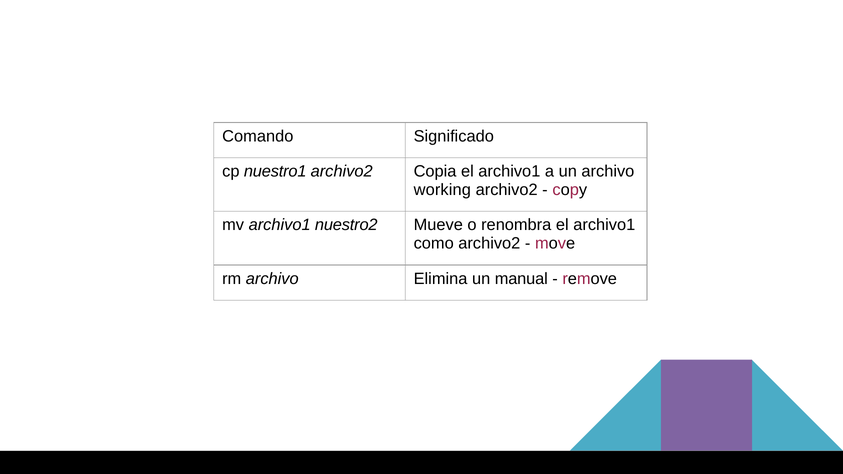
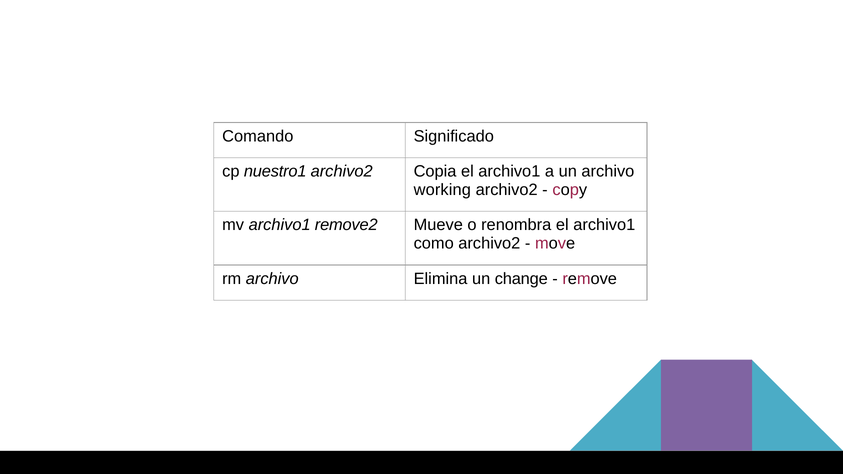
nuestro2: nuestro2 -> remove2 (346, 225)
manual: manual -> change (521, 279)
